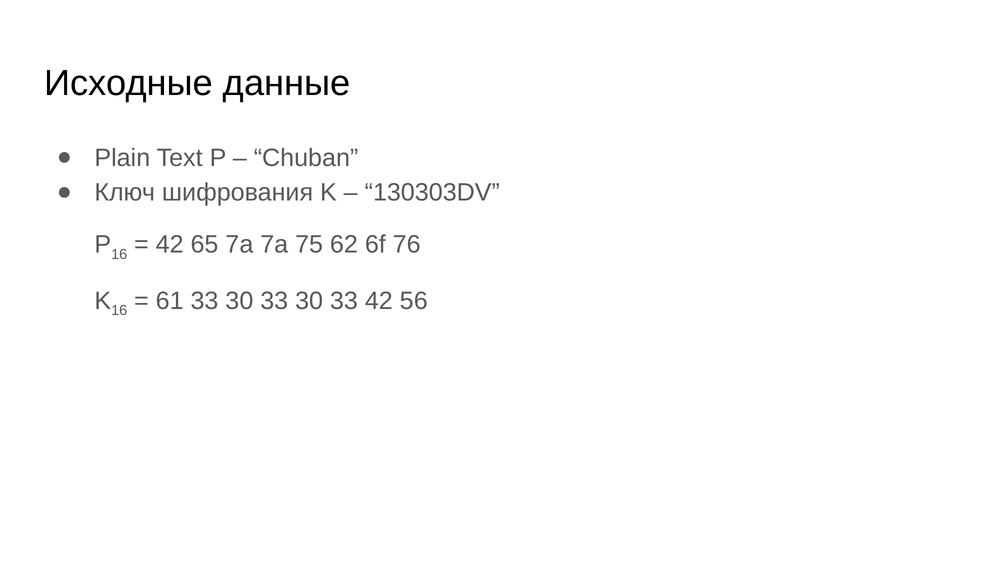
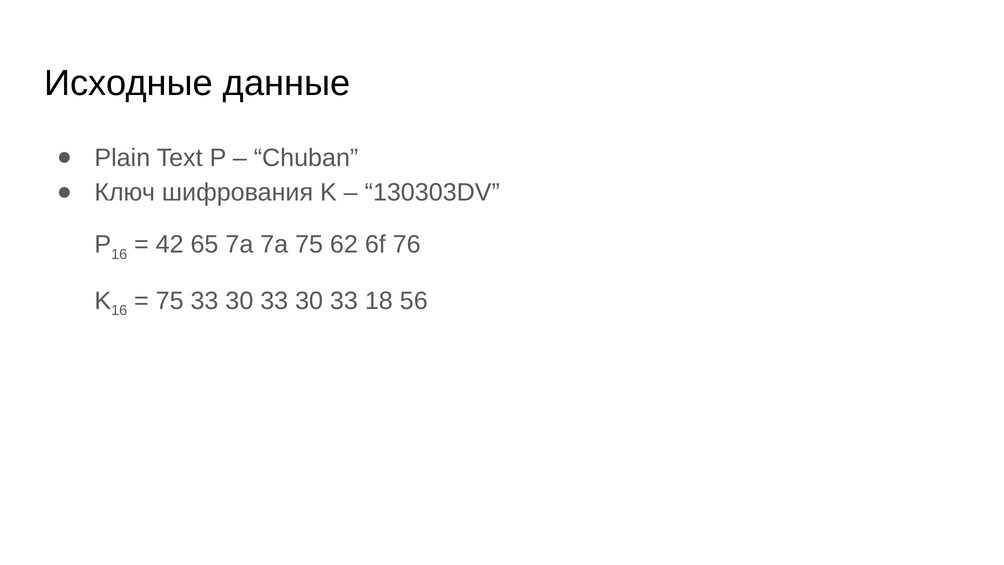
61: 61 -> 75 (170, 301)
33 42: 42 -> 18 (379, 301)
